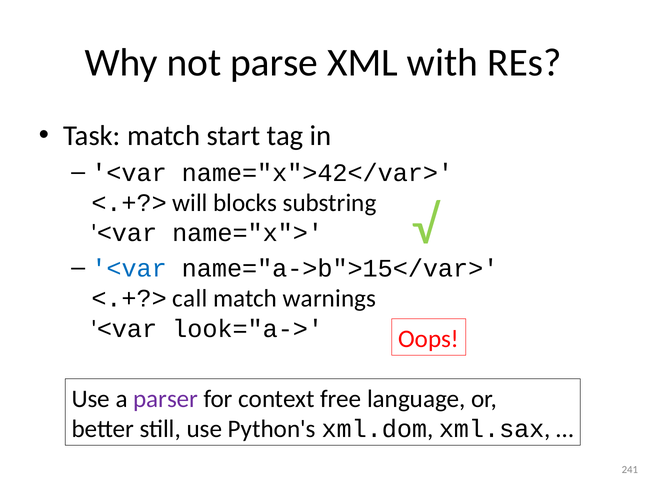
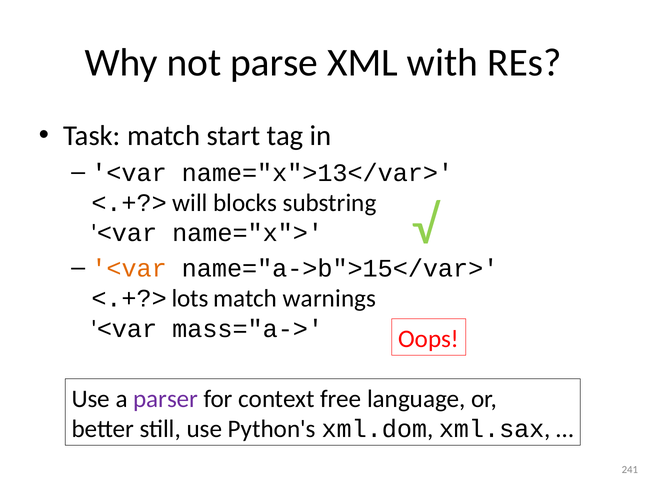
name="x">42</var>: name="x">42</var> -> name="x">13</var> (317, 173)
<var colour: blue -> orange (129, 269)
call: call -> lots (190, 299)
look="a->: look="a-> -> mass="a-> (248, 329)
